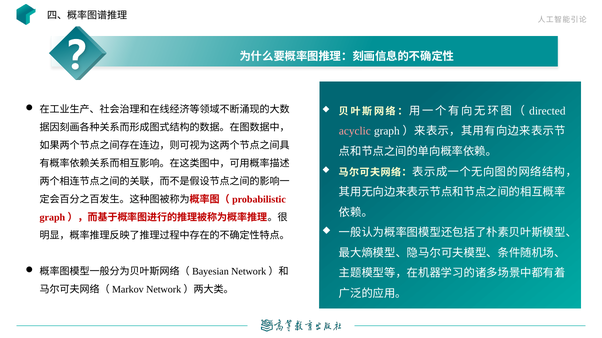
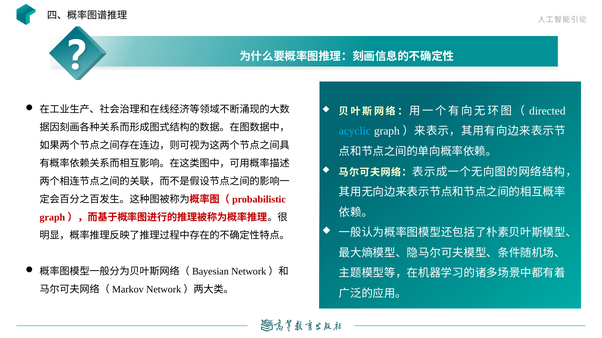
acyclic colour: pink -> light blue (355, 131)
